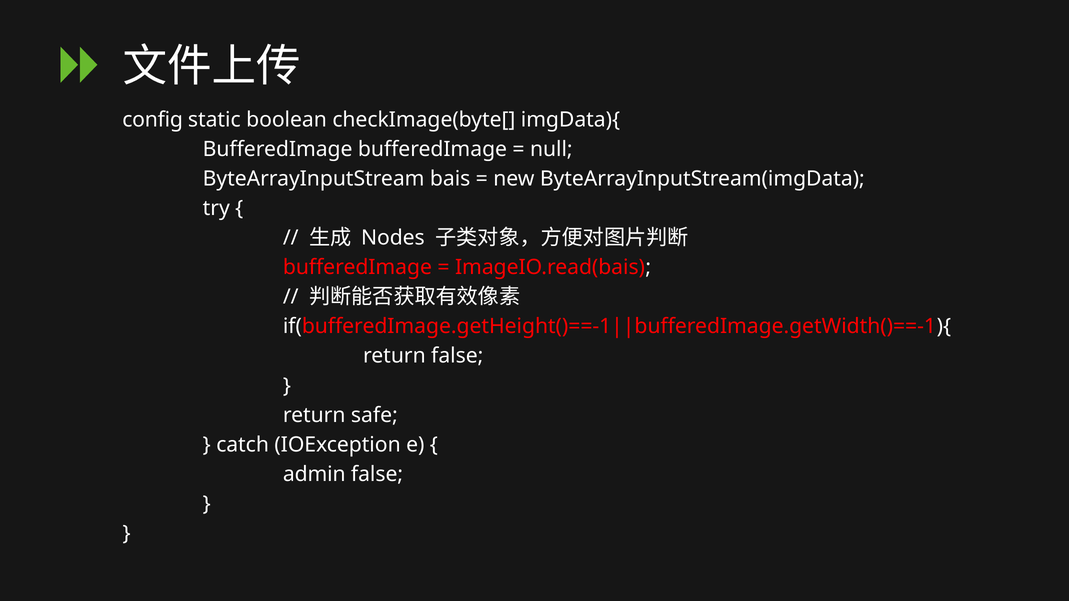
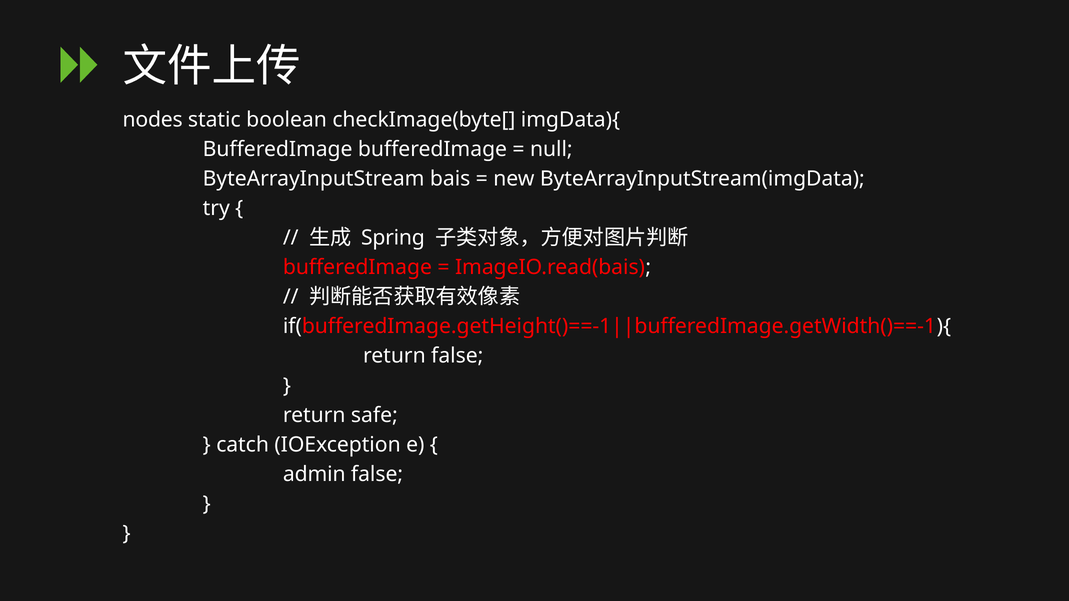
config: config -> nodes (153, 120)
Nodes: Nodes -> Spring (393, 238)
